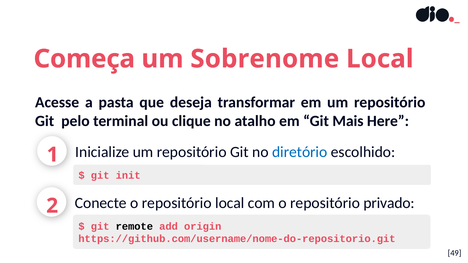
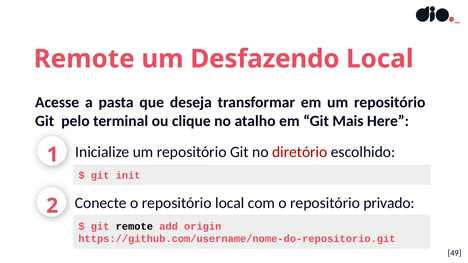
Começa: Começa -> Remote (84, 59)
Sobrenome: Sobrenome -> Desfazendo (265, 59)
diretório colour: blue -> red (300, 152)
